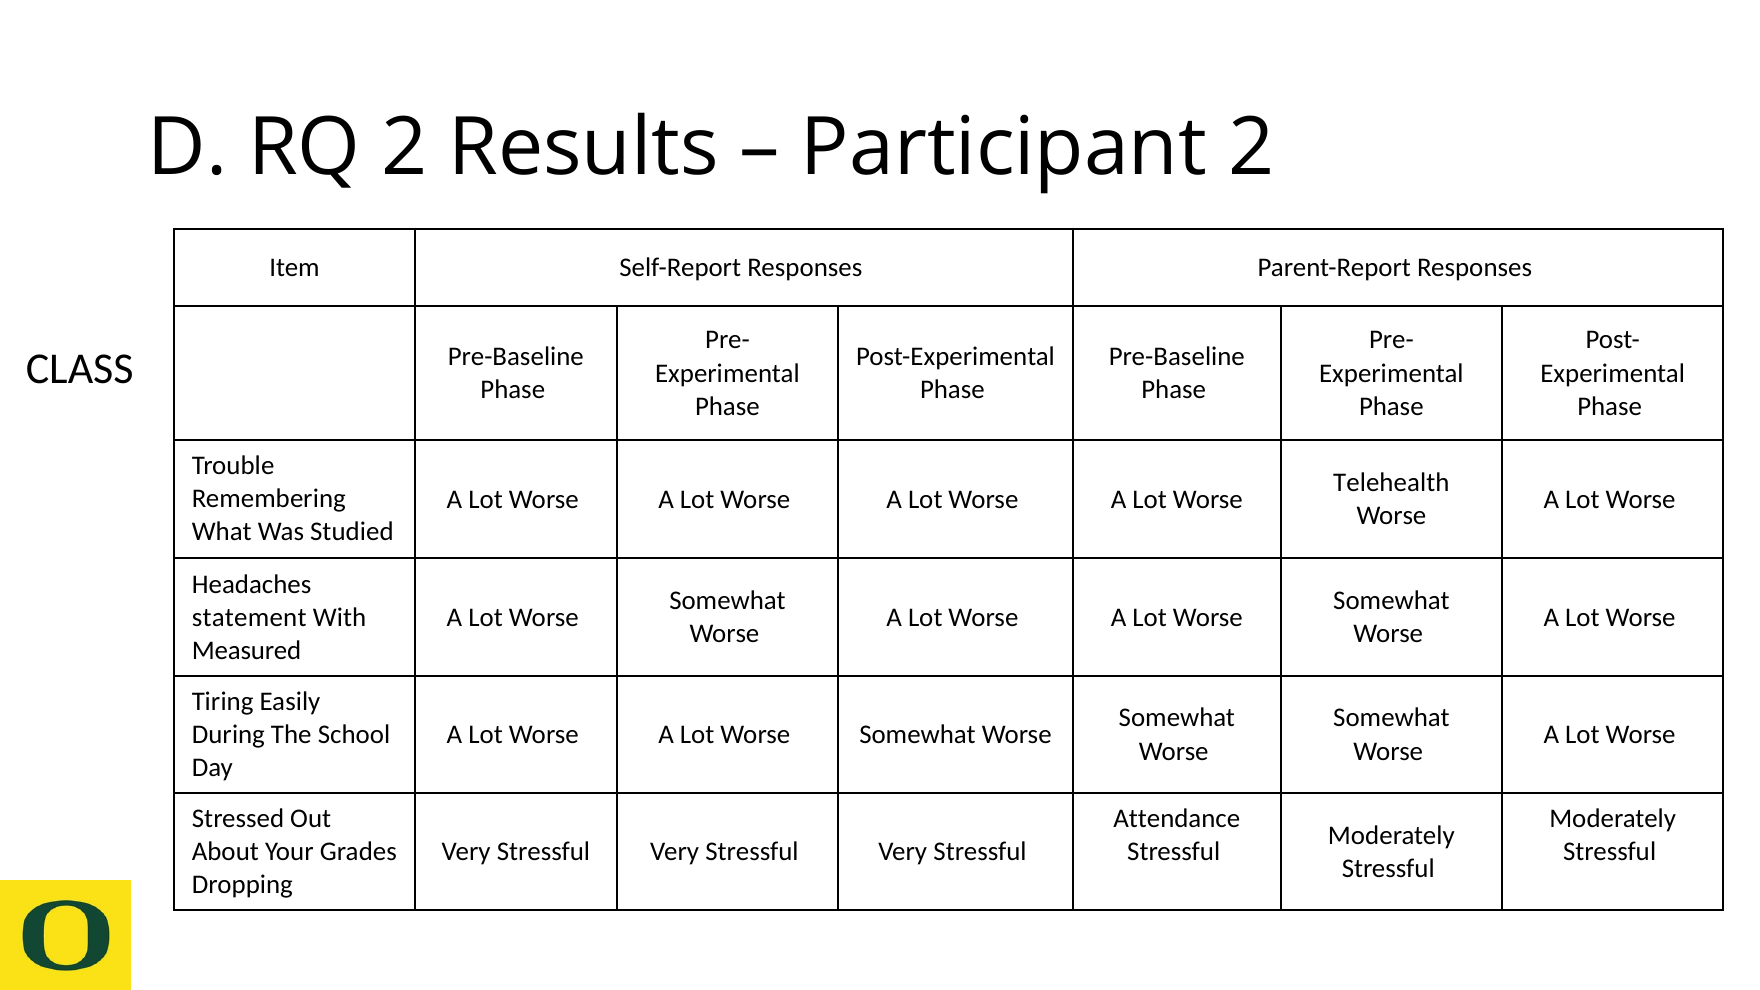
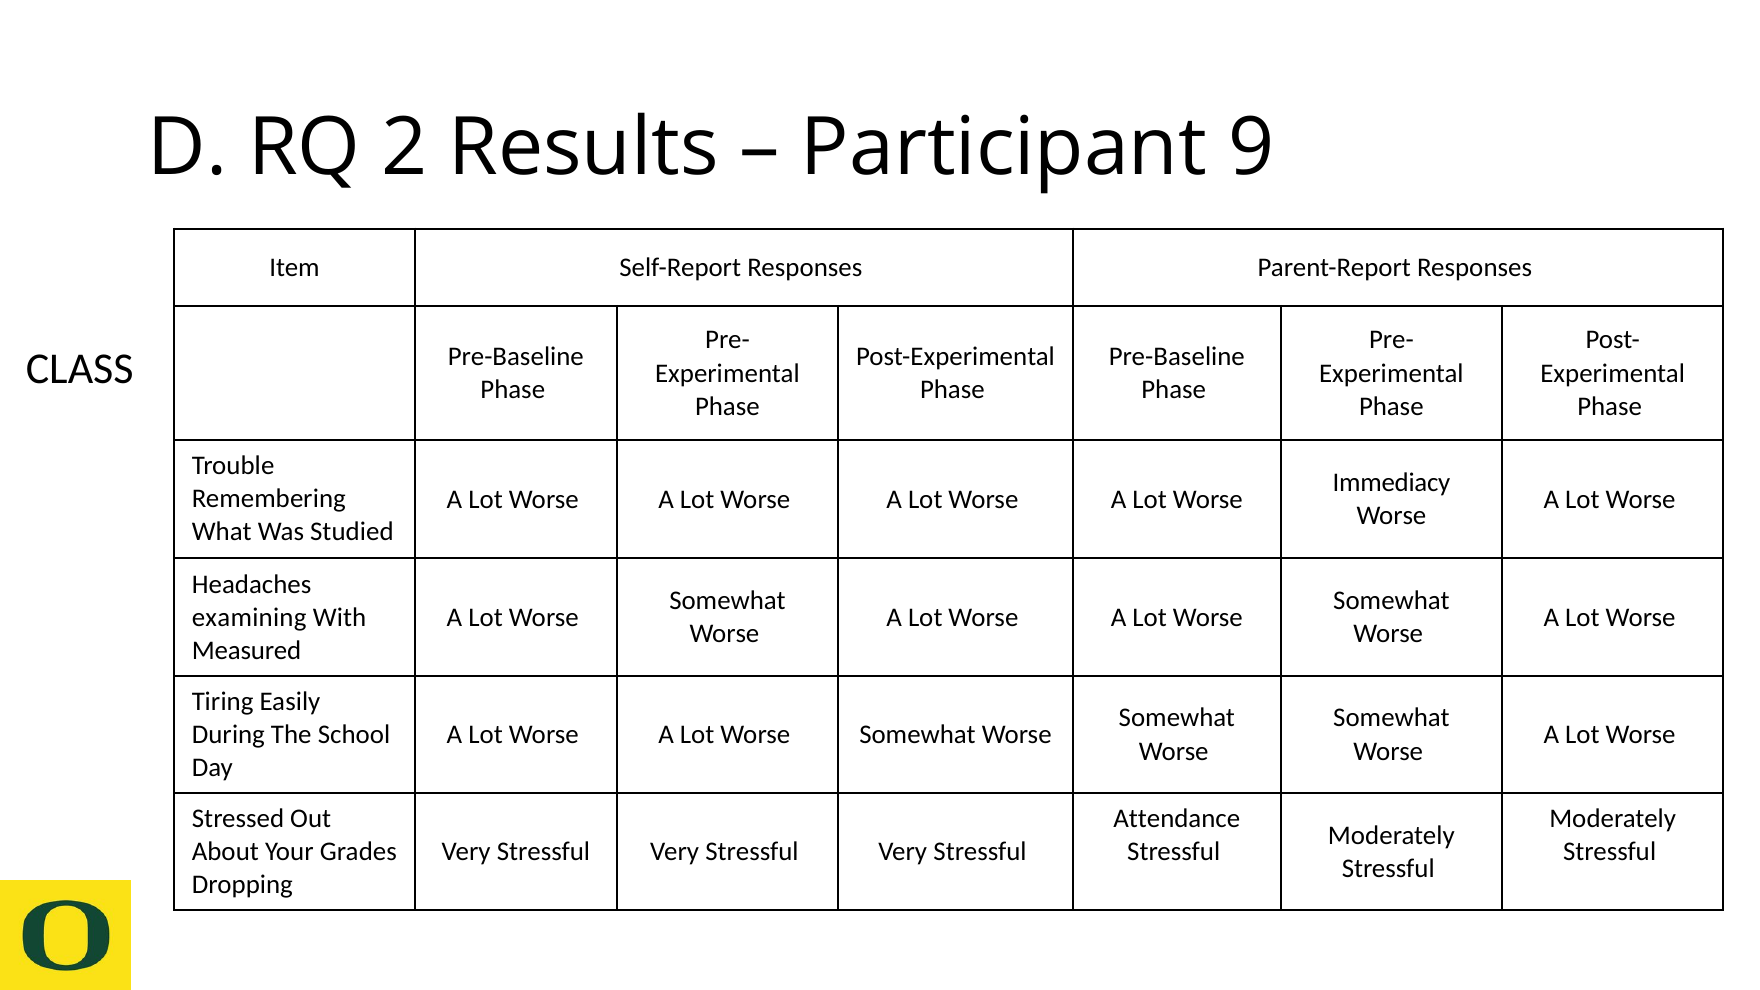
Participant 2: 2 -> 9 (1251, 148)
Telehealth: Telehealth -> Immediacy (1391, 483)
statement: statement -> examining (249, 617)
